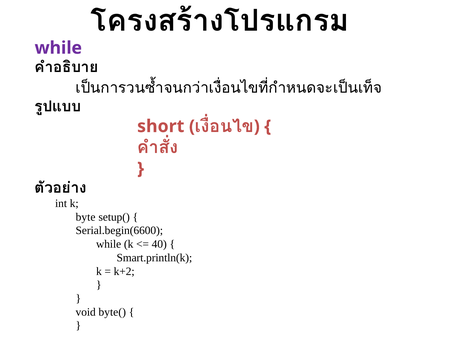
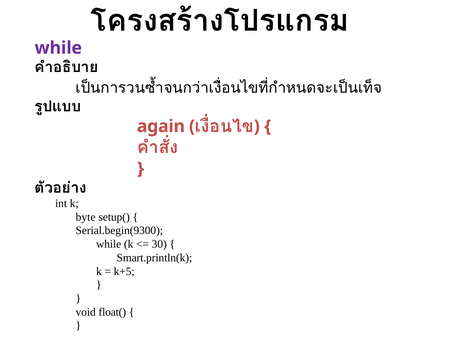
short: short -> again (161, 126)
Serial.begin(6600: Serial.begin(6600 -> Serial.begin(9300 (119, 231)
40: 40 -> 30 (159, 244)
k+2: k+2 -> k+5 (124, 271)
byte(: byte( -> float( (112, 312)
